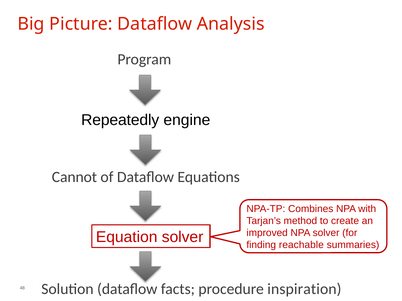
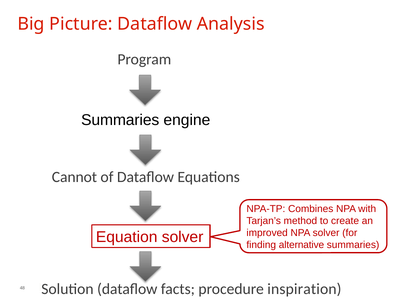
Repeatedly: Repeatedly -> Summaries (120, 120)
reachable: reachable -> alternative (301, 245)
